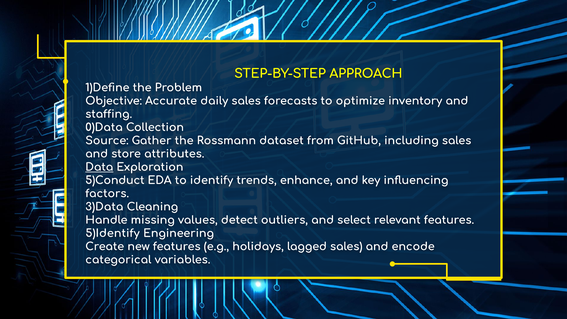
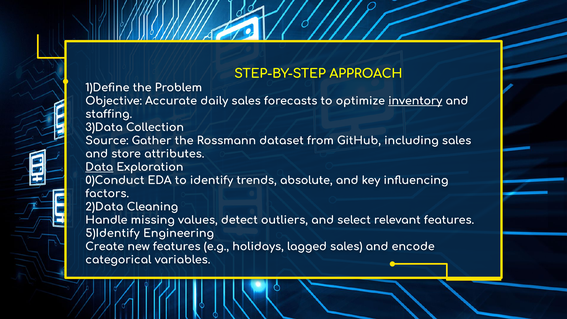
inventory underline: none -> present (415, 101)
0)Data: 0)Data -> 3)Data (104, 127)
5)Conduct: 5)Conduct -> 0)Conduct (115, 180)
enhance: enhance -> absolute (306, 180)
3)Data: 3)Data -> 2)Data (104, 207)
